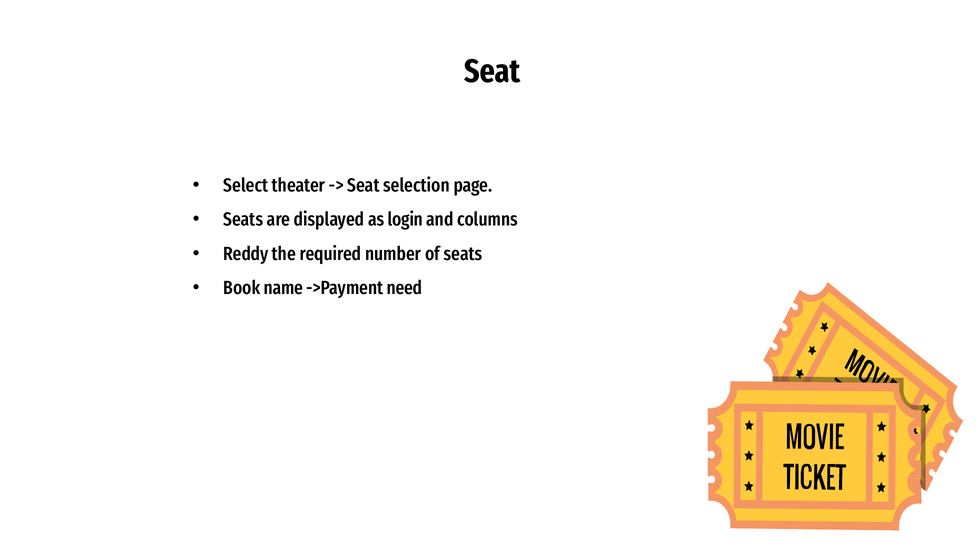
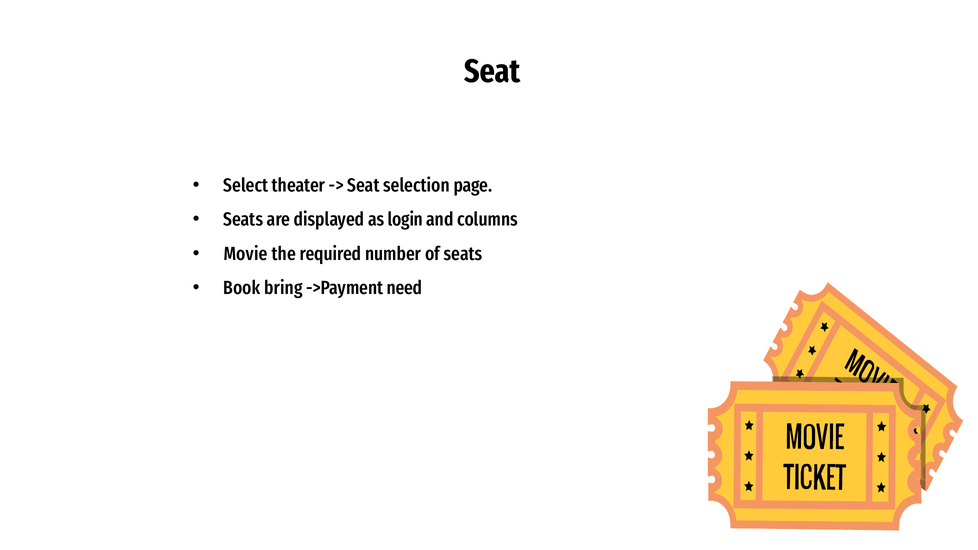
Reddy: Reddy -> Movie (246, 254)
name: name -> bring (283, 288)
